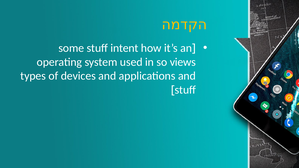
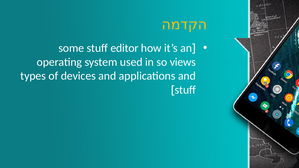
intent: intent -> editor (124, 48)
